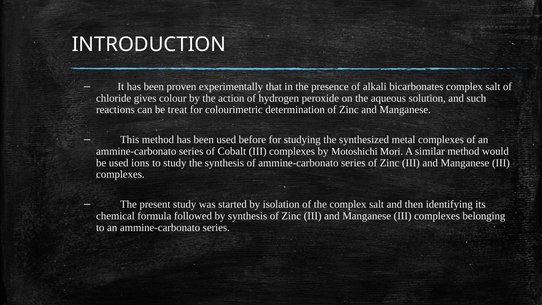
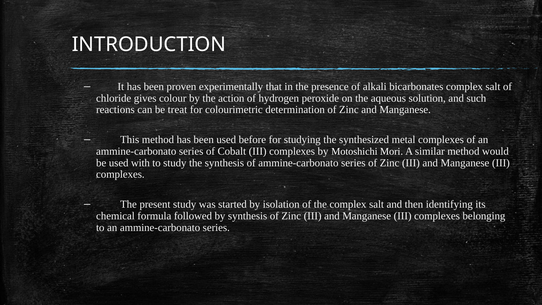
ions: ions -> with (140, 163)
